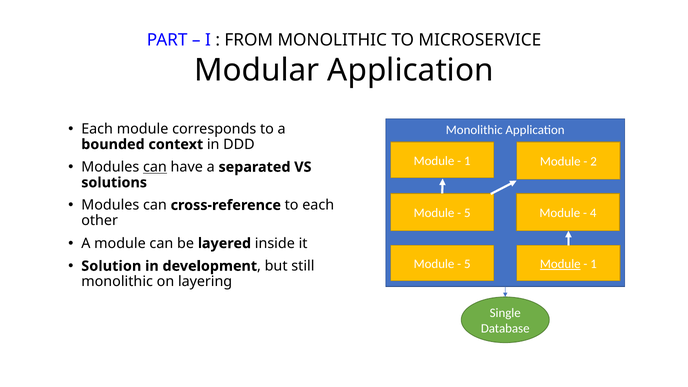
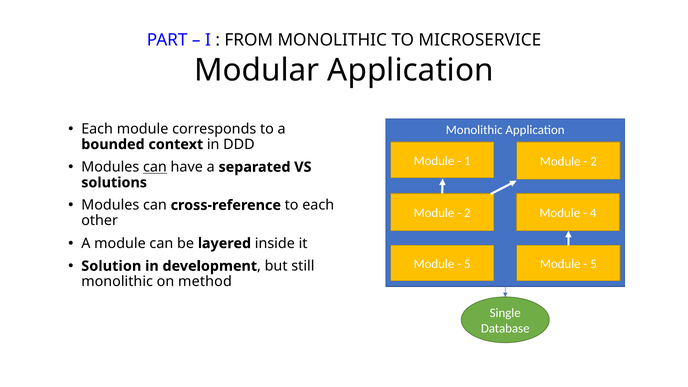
5: 5 -> 2 (467, 213)
Module underline: present -> none (560, 264)
1: 1 -> 5 (594, 264)
layering: layering -> method (205, 282)
